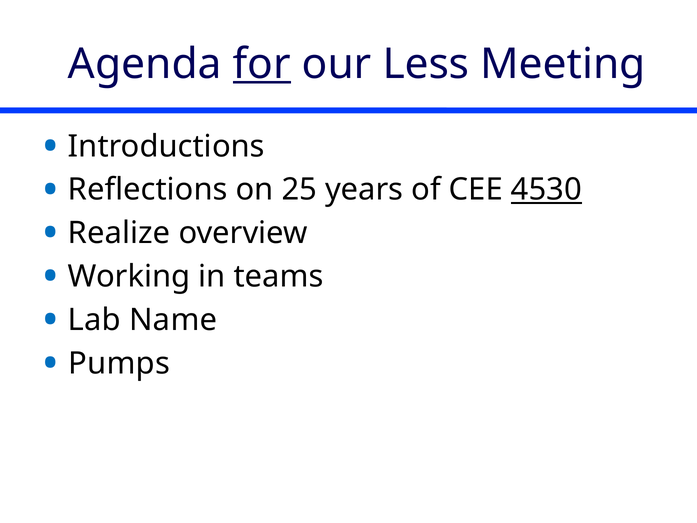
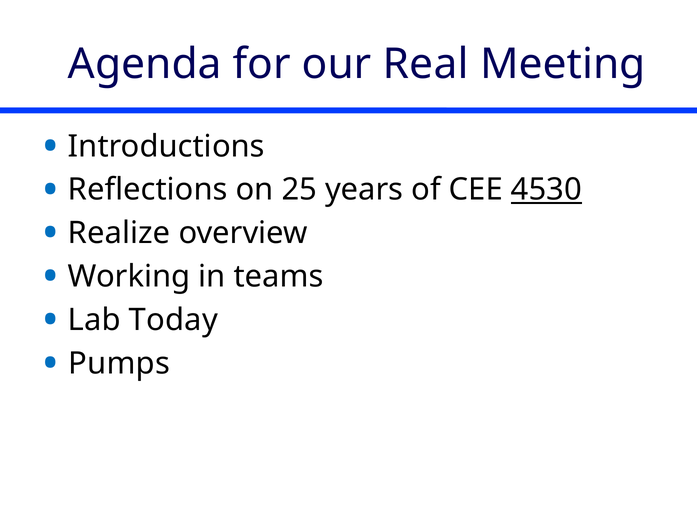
for underline: present -> none (262, 64)
Less: Less -> Real (426, 64)
Name: Name -> Today (173, 320)
